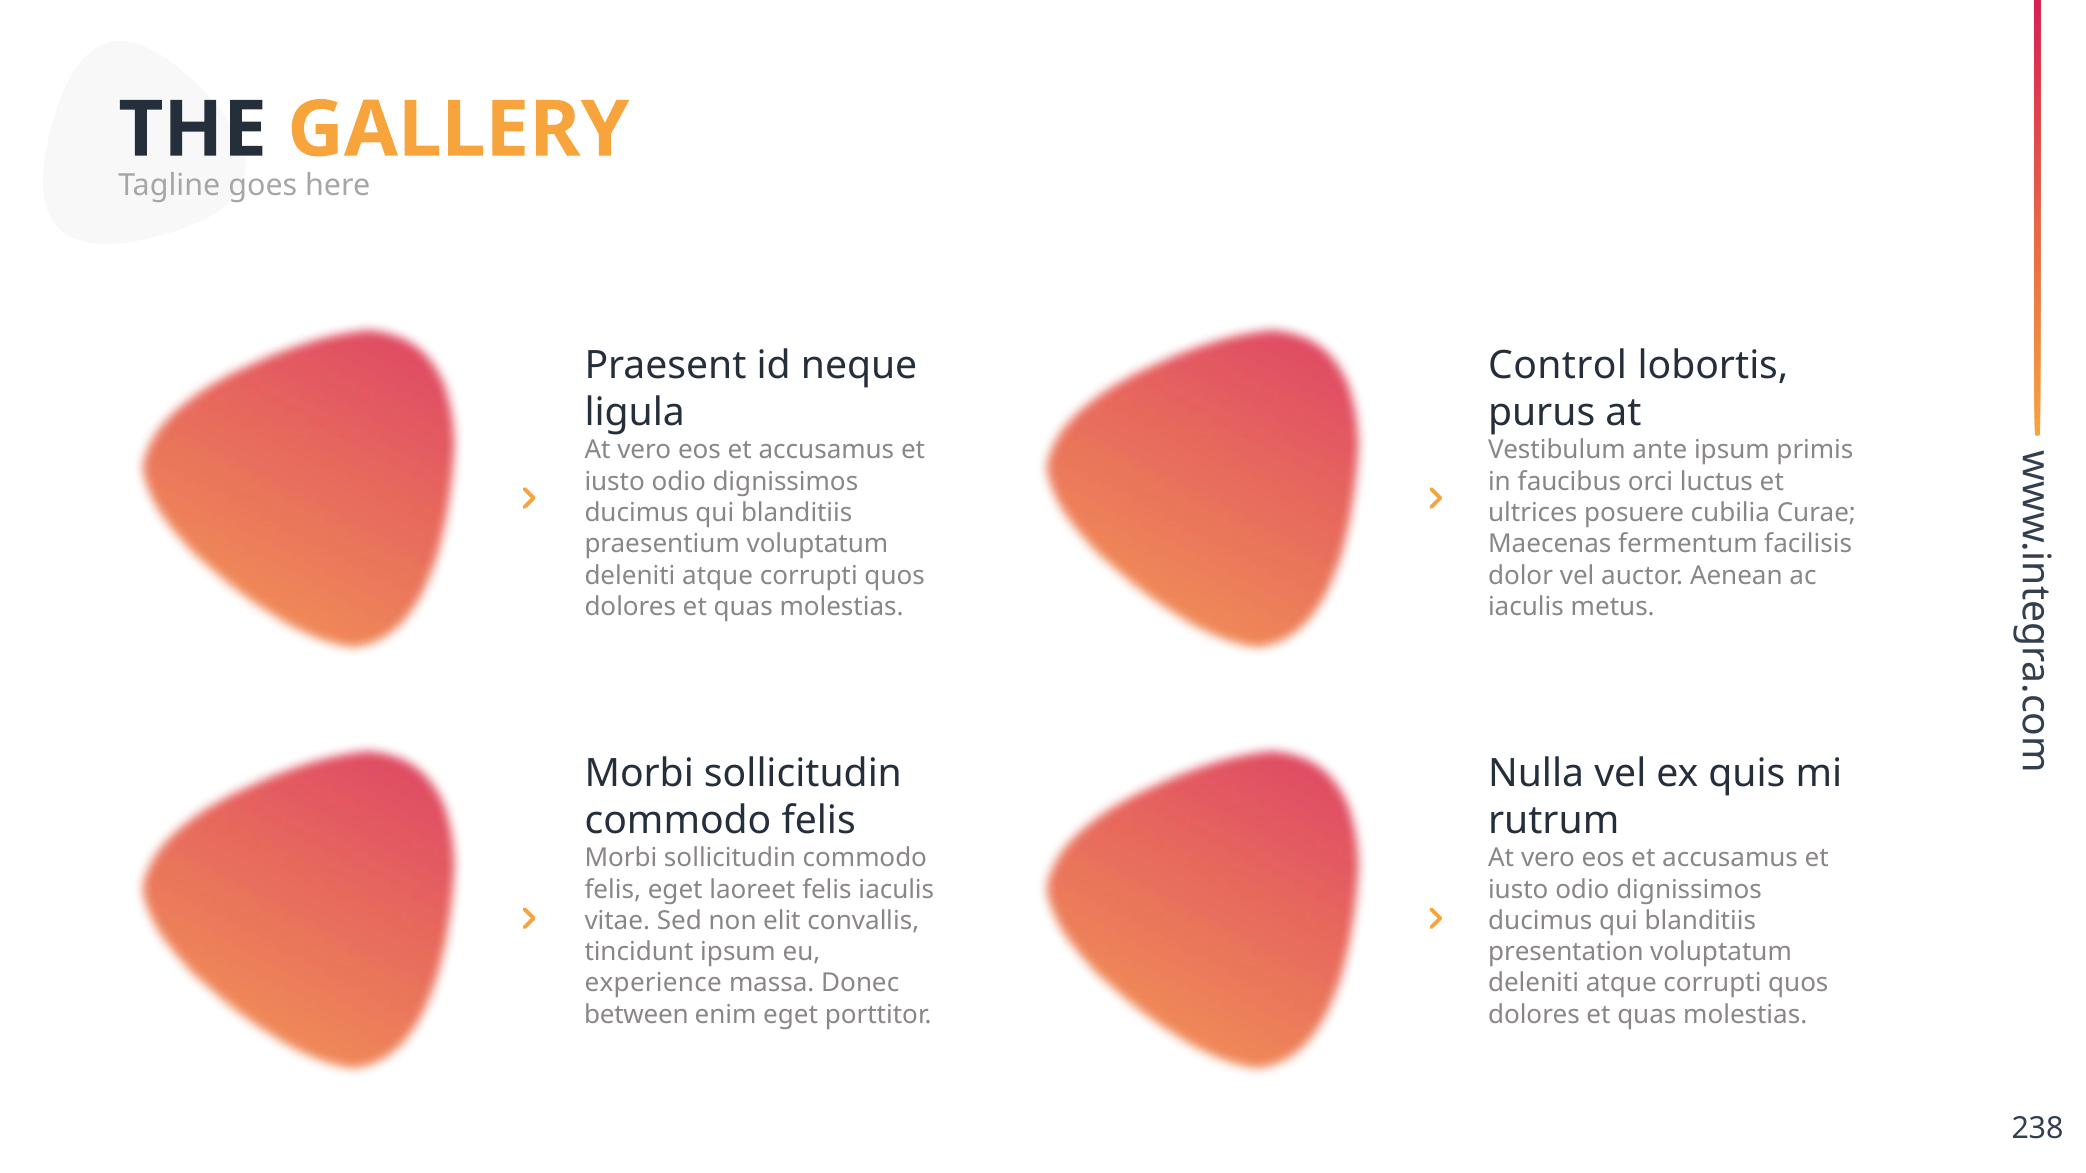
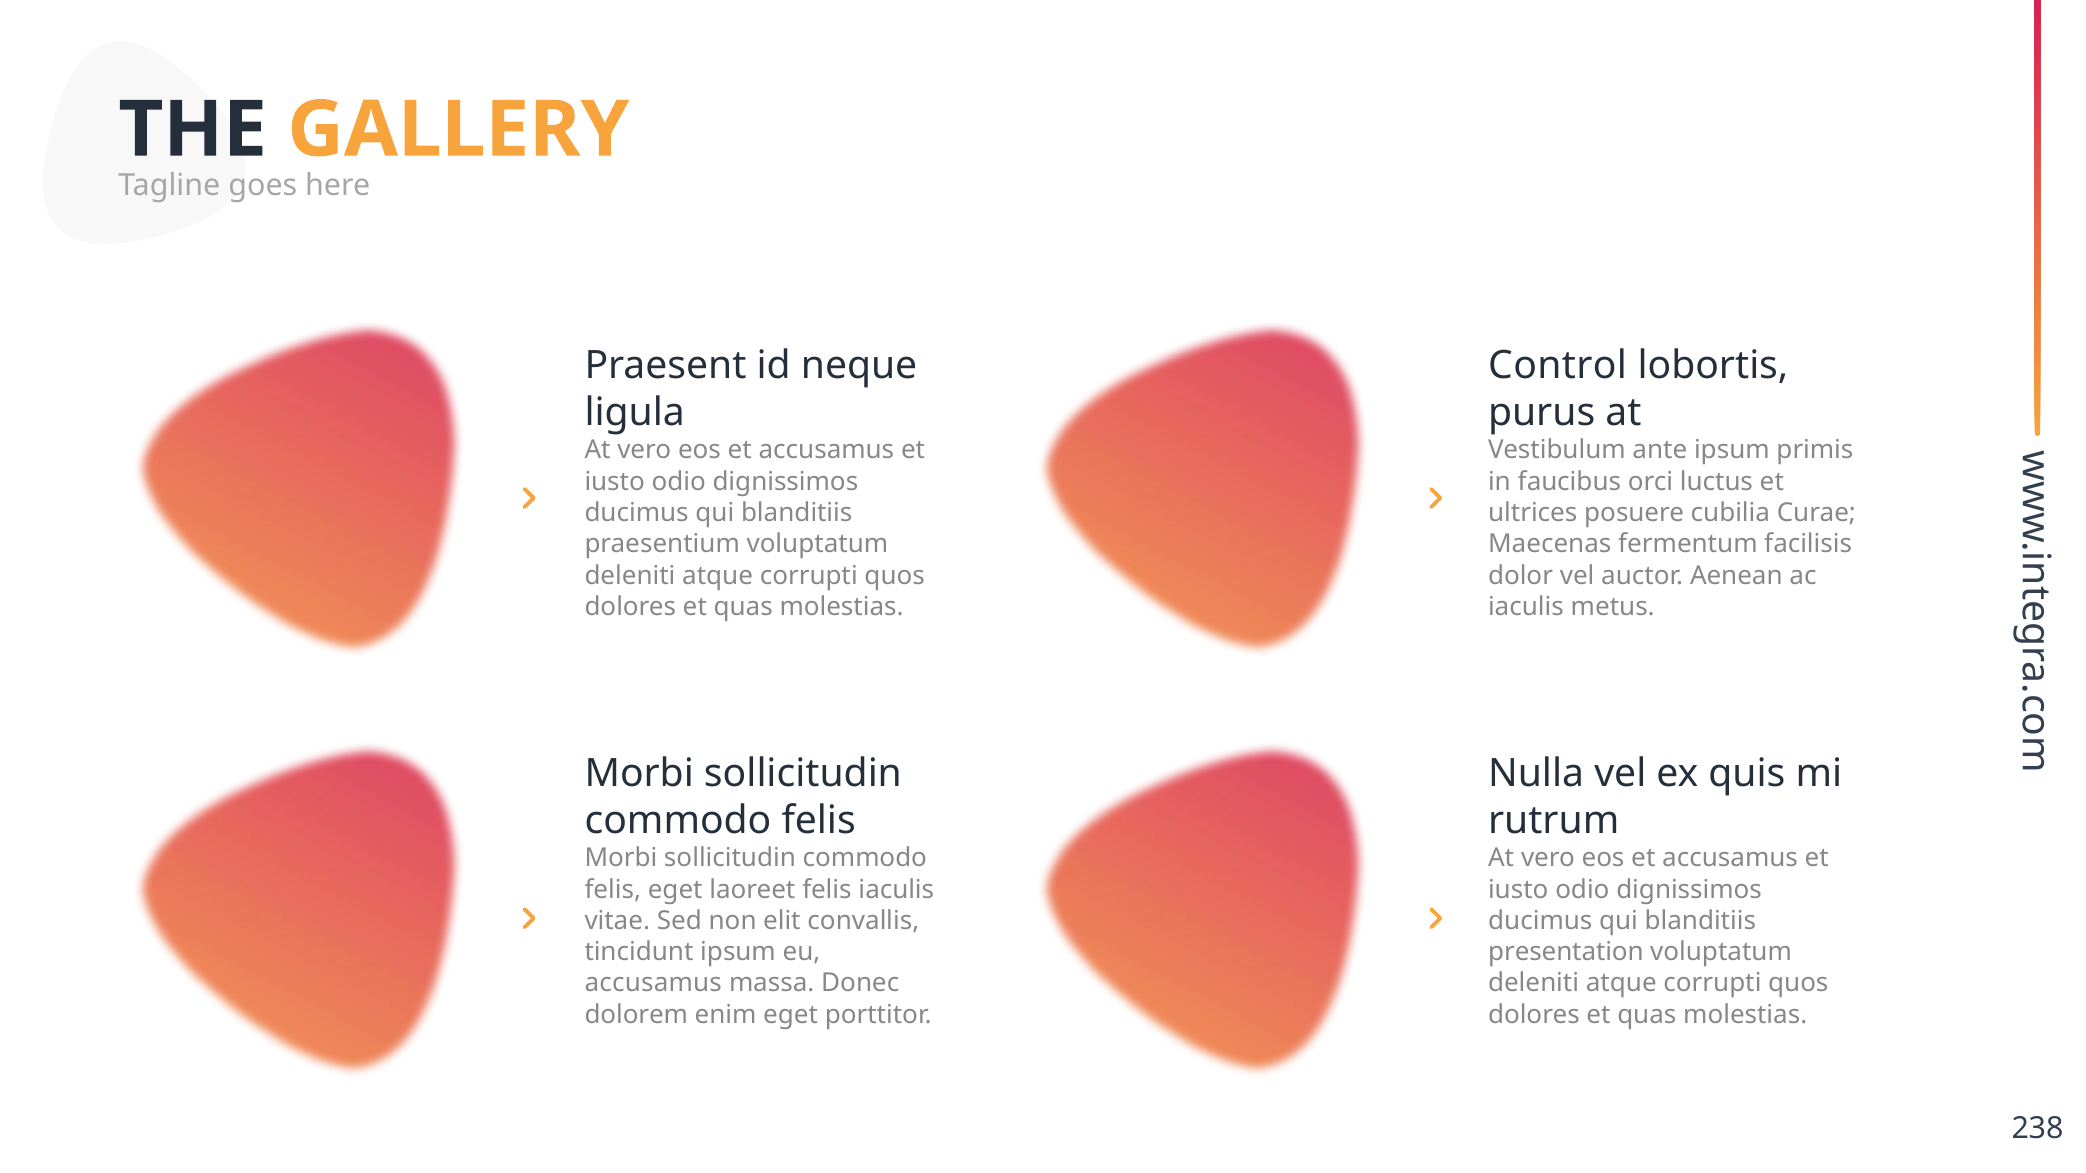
experience: experience -> accusamus (653, 984)
between: between -> dolorem (636, 1015)
